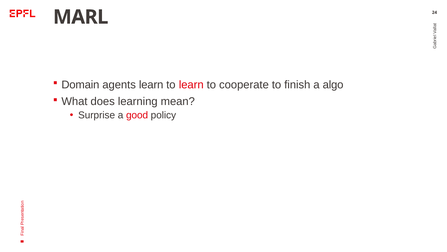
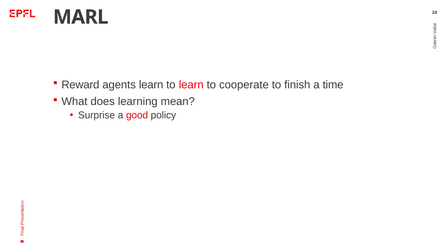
Domain: Domain -> Reward (80, 85)
algo: algo -> time (333, 85)
